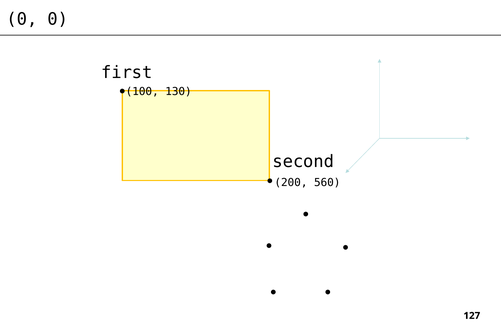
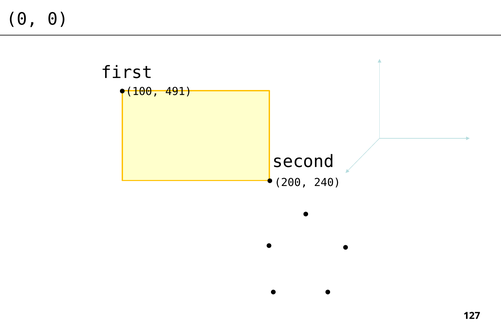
130: 130 -> 491 (178, 92)
560: 560 -> 240 (327, 183)
